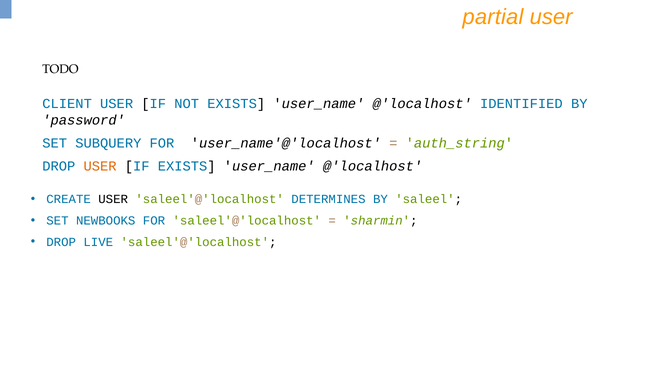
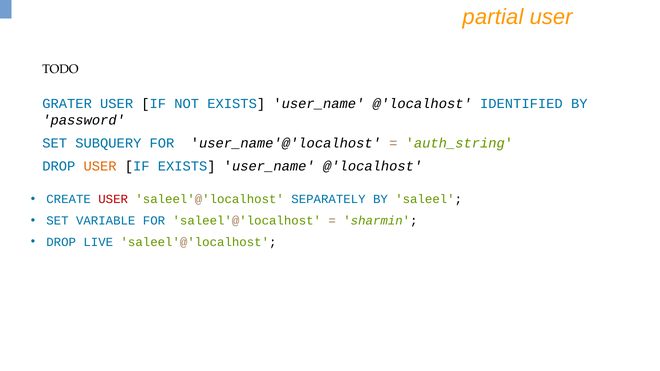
CLIENT: CLIENT -> GRATER (67, 104)
USER colour: black -> red (113, 199)
DETERMINES: DETERMINES -> SEPARATELY (328, 199)
NEWBOOKS: NEWBOOKS -> VARIABLE (106, 221)
